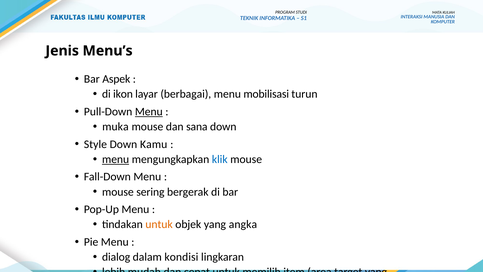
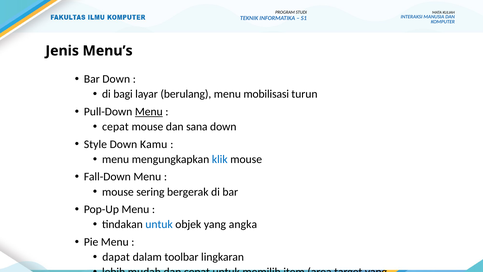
Bar Aspek: Aspek -> Down (116, 79)
ikon: ikon -> bagi (123, 94)
berbagai: berbagai -> berulang (186, 94)
muka: muka -> cepat (115, 127)
menu underline: present -> none (116, 159)
untuk colour: orange -> blue (159, 224)
dialog: dialog -> dapat (116, 257)
kondisi: kondisi -> toolbar (181, 257)
